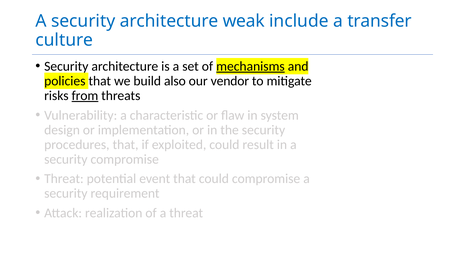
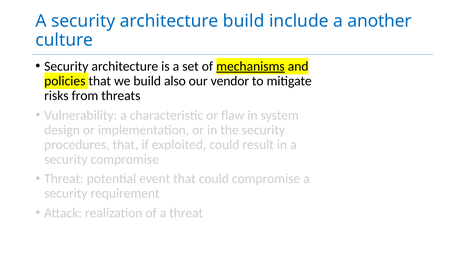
architecture weak: weak -> build (244, 21)
transfer: transfer -> another (380, 21)
from underline: present -> none (85, 96)
